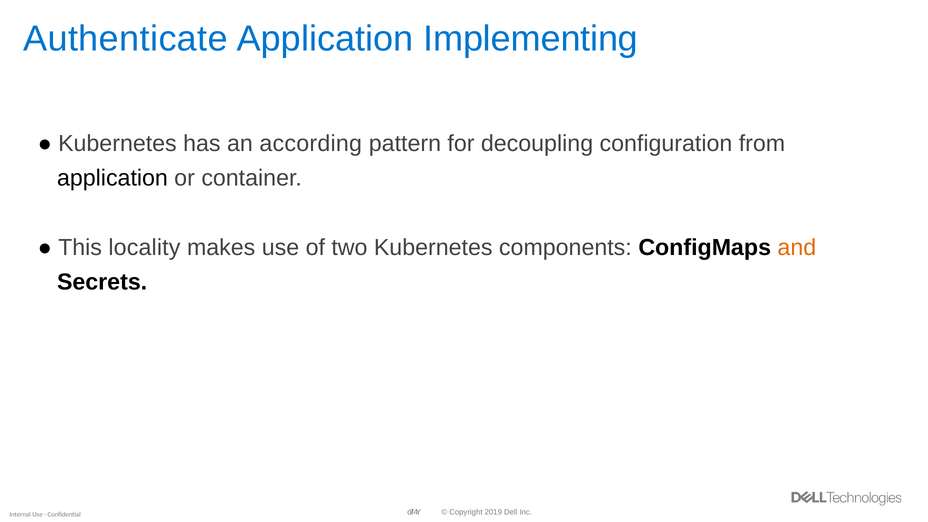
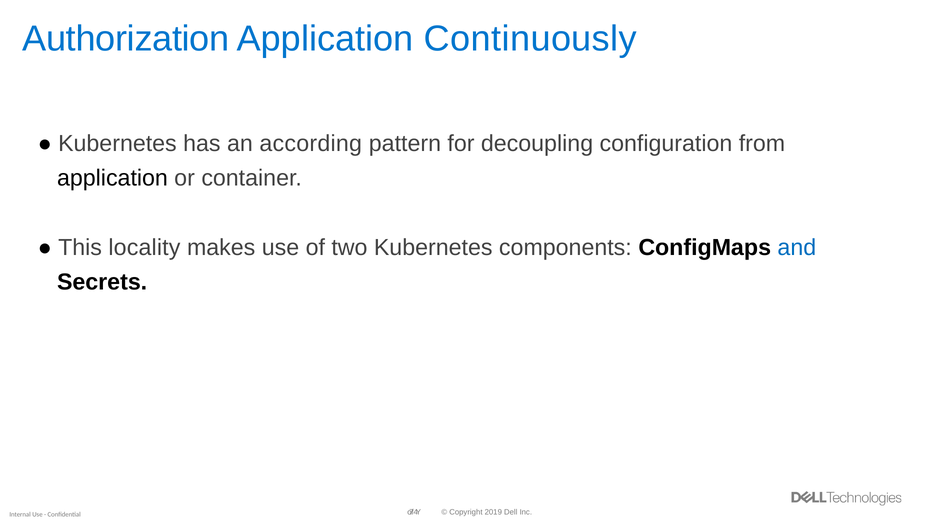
Authenticate: Authenticate -> Authorization (126, 39)
Implementing: Implementing -> Continuously (530, 39)
and colour: orange -> blue (797, 248)
